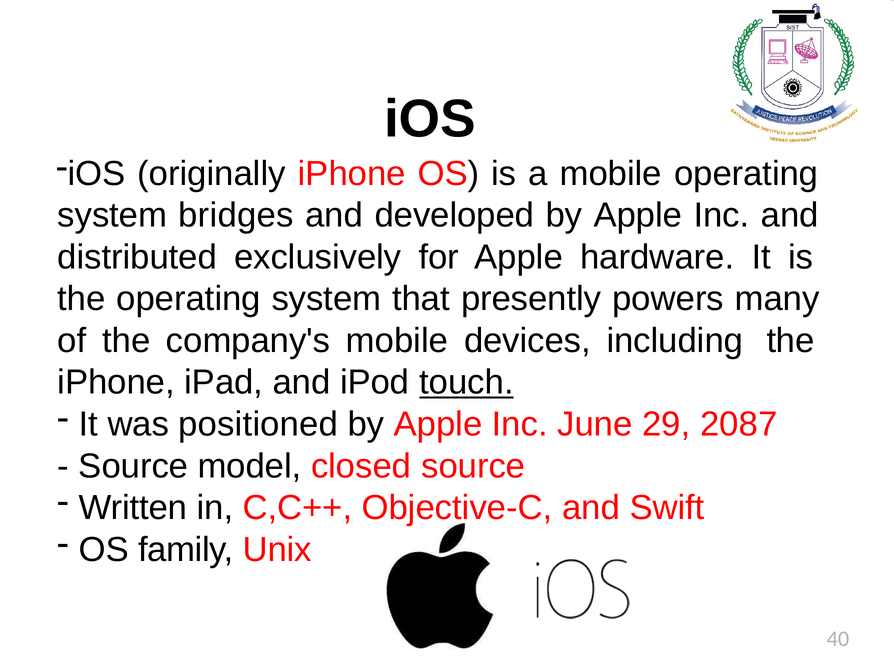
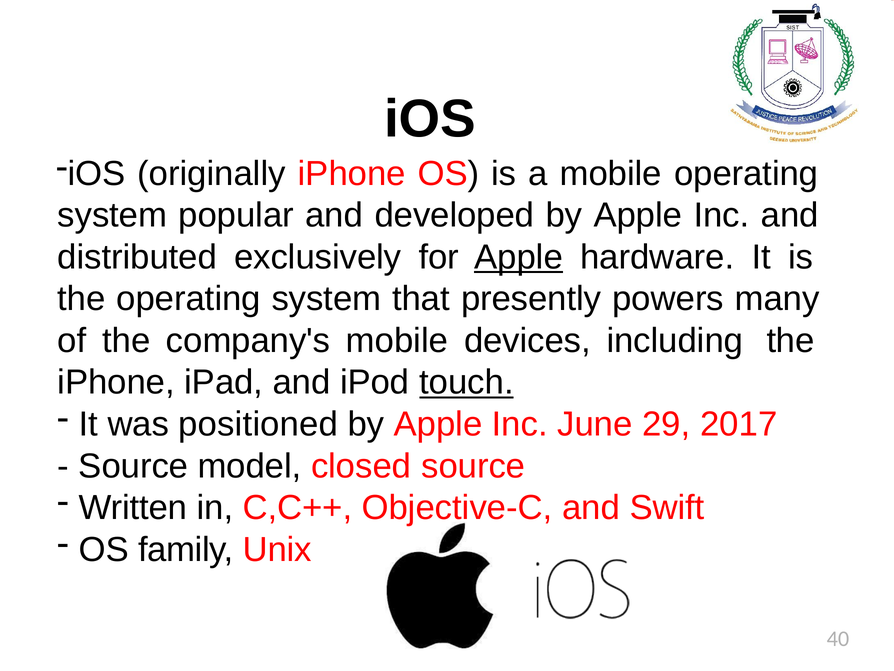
bridges: bridges -> popular (236, 215)
Apple underline: none -> present (519, 257)
2087: 2087 -> 2017 (739, 424)
